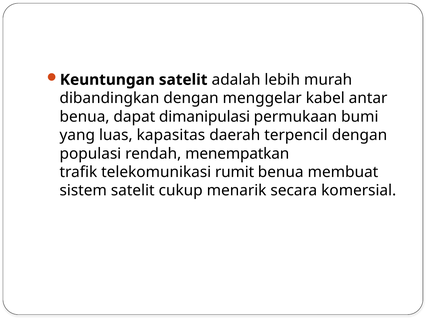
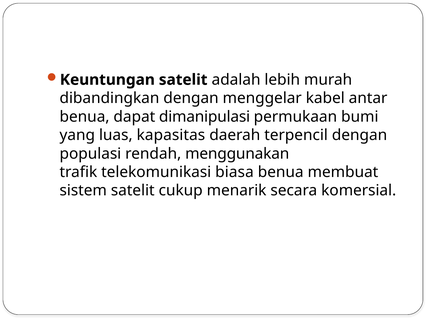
menempatkan: menempatkan -> menggunakan (237, 154)
rumit: rumit -> biasa (234, 172)
